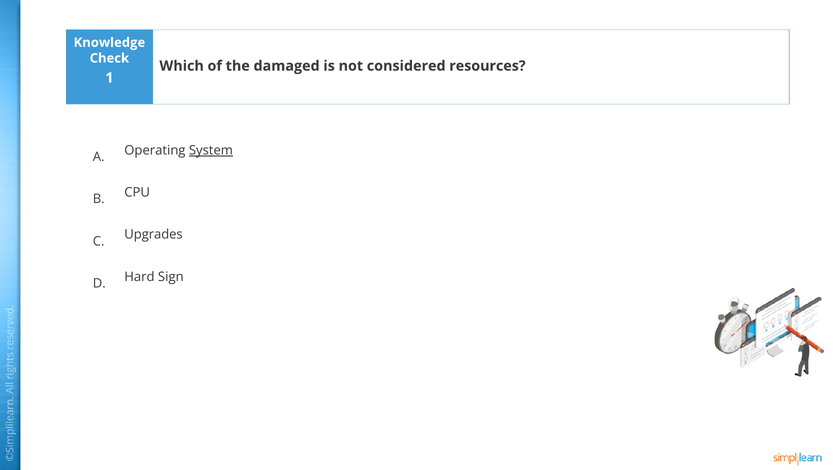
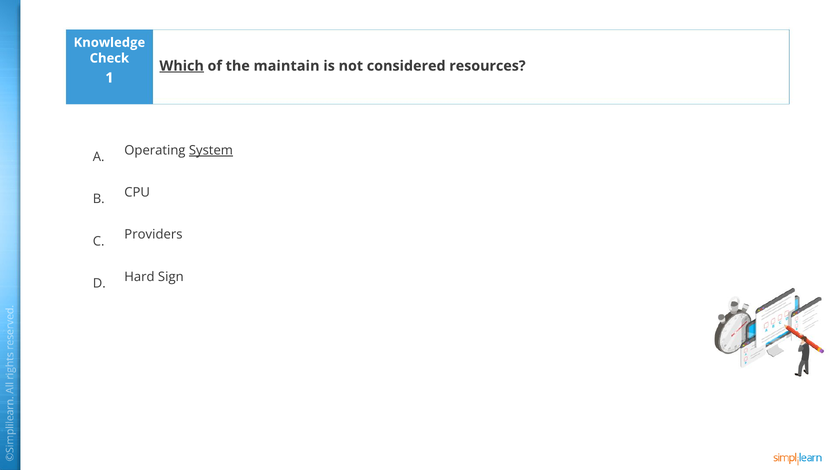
Which underline: none -> present (182, 66)
damaged: damaged -> maintain (287, 66)
Upgrades: Upgrades -> Providers (153, 235)
